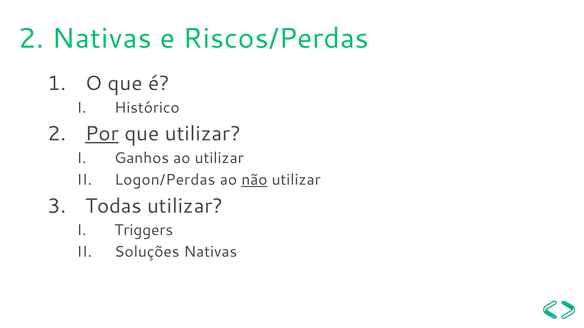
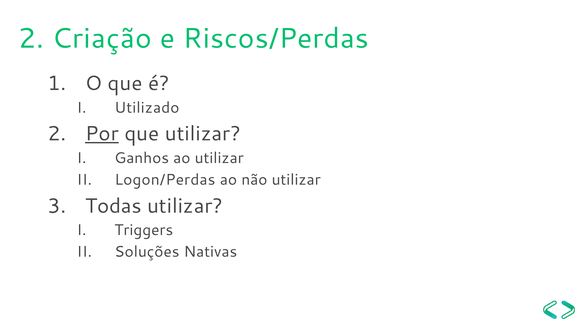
2 Nativas: Nativas -> Criação (102, 38)
Histórico: Histórico -> Utilizado (147, 108)
não underline: present -> none (254, 180)
